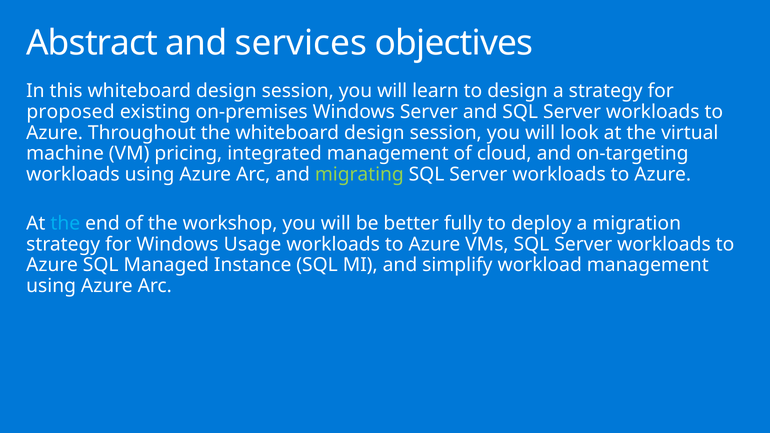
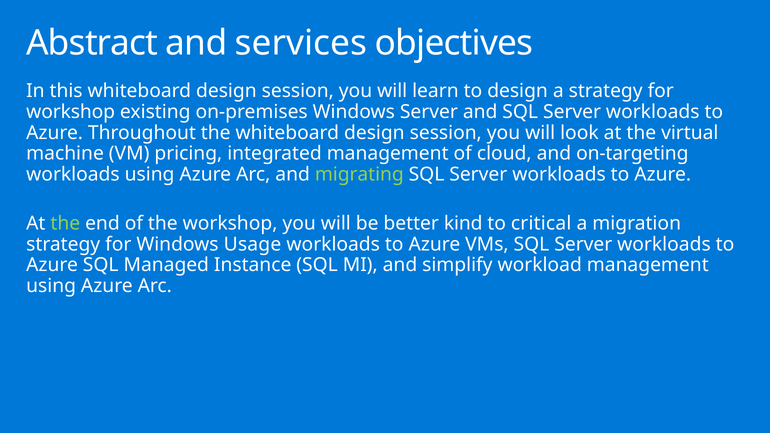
proposed: proposed -> workshop (71, 112)
the colour: light blue -> light green (65, 224)
fully: fully -> kind (463, 224)
deploy: deploy -> critical (541, 224)
